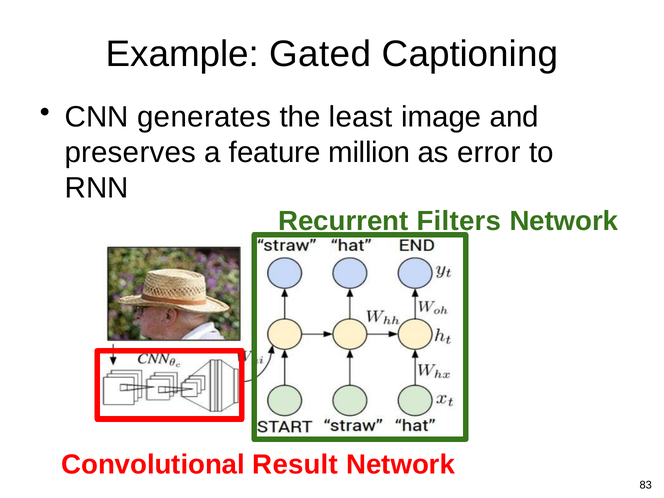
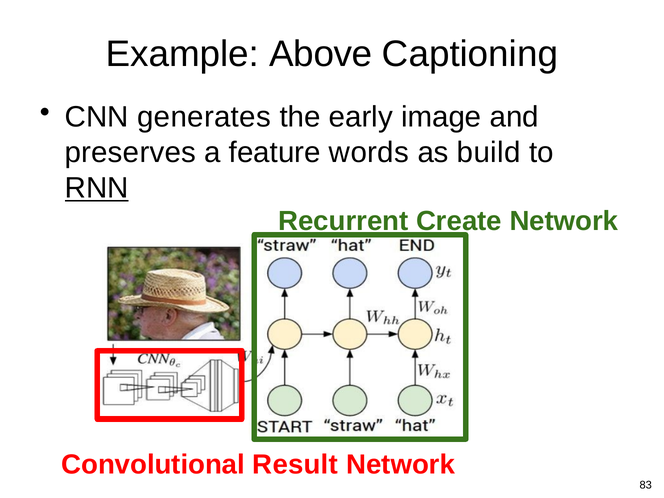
Gated: Gated -> Above (321, 54)
least: least -> early (361, 117)
million: million -> words (369, 153)
error: error -> build (489, 153)
RNN underline: none -> present (97, 188)
Filters: Filters -> Create (459, 221)
